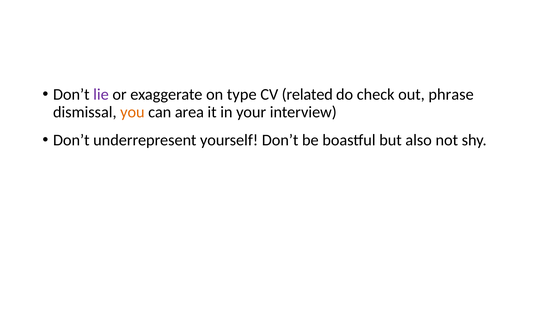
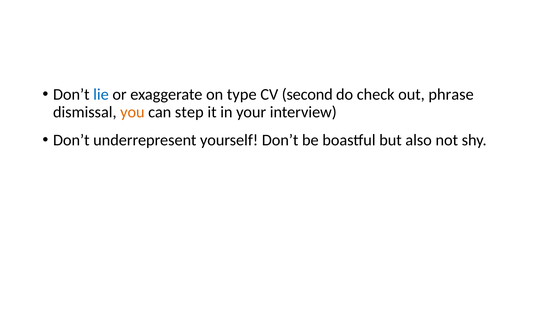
lie colour: purple -> blue (101, 94)
related: related -> second (307, 94)
area: area -> step (189, 112)
